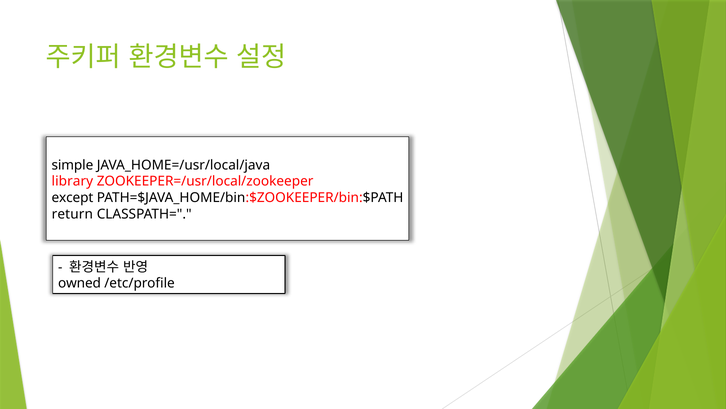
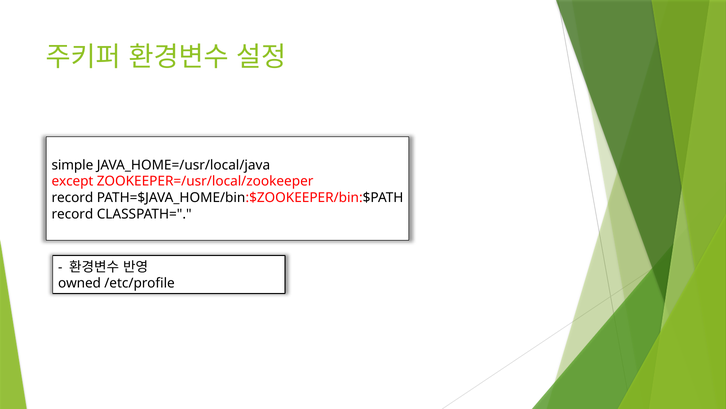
library: library -> except (72, 181)
except: except -> record (72, 198)
return: return -> record (72, 214)
